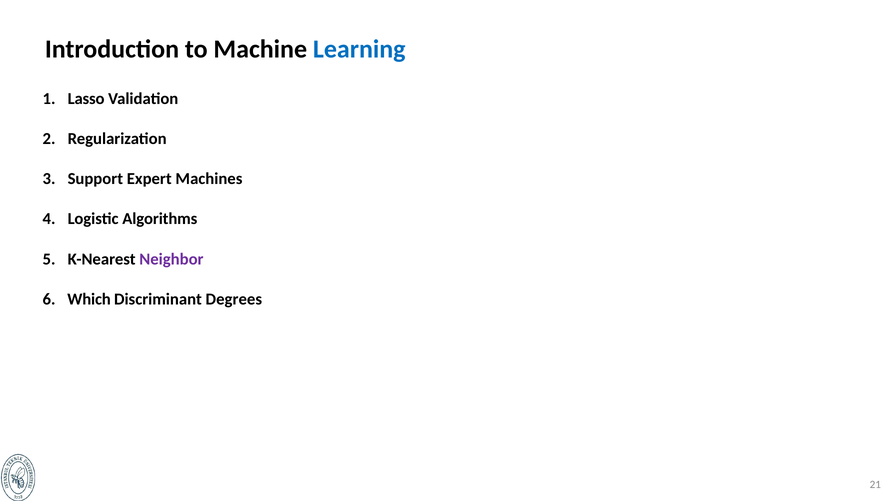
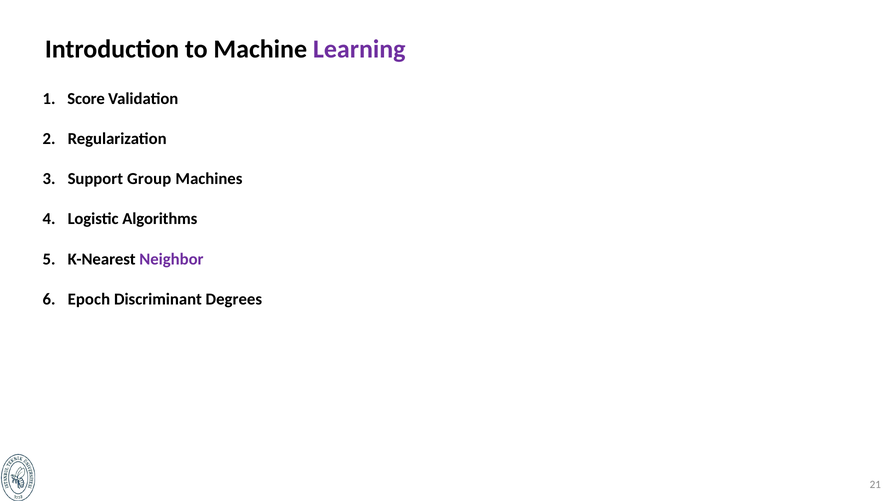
Learning colour: blue -> purple (359, 49)
Lasso: Lasso -> Score (86, 99)
Expert: Expert -> Group (149, 179)
Which: Which -> Epoch (89, 299)
